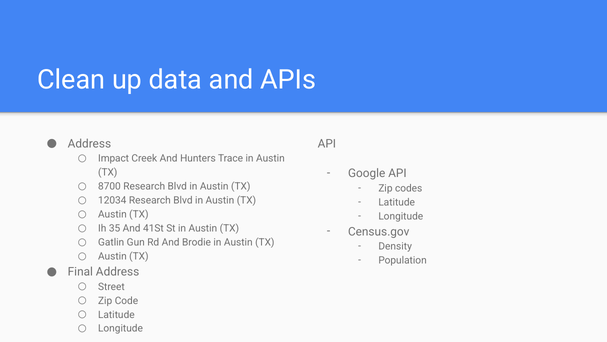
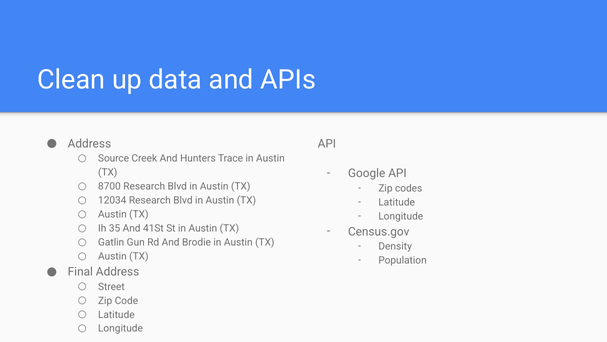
Impact: Impact -> Source (114, 158)
